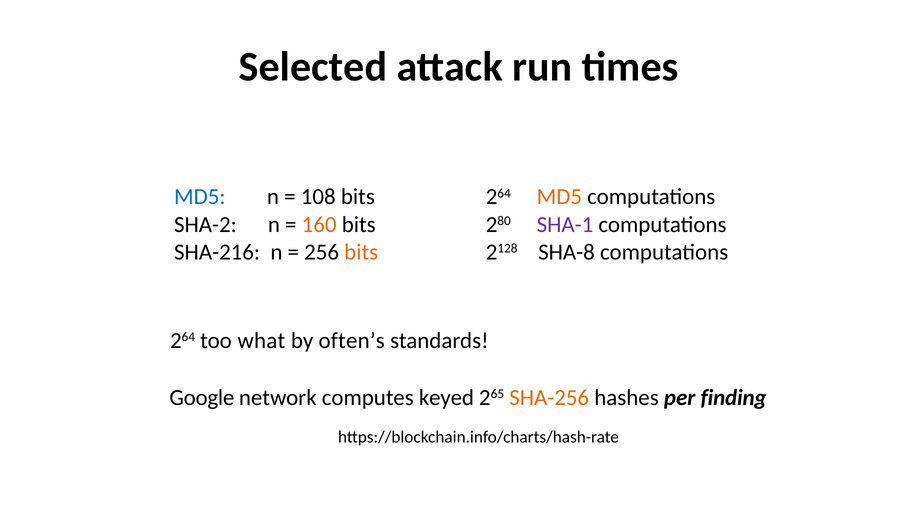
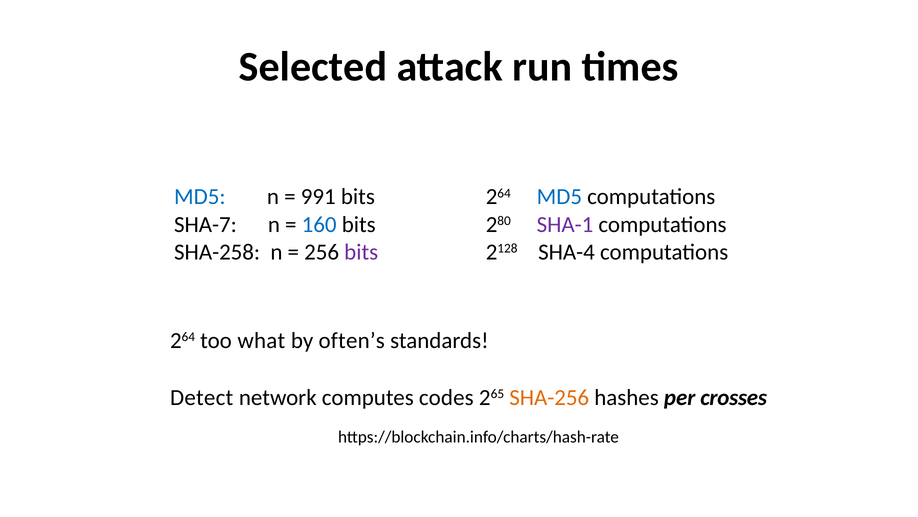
108: 108 -> 991 (318, 197)
MD5 colour: orange -> blue (559, 197)
SHA-2: SHA-2 -> SHA-7 (205, 224)
160 colour: orange -> blue (319, 224)
SHA-216: SHA-216 -> SHA-258 (217, 252)
bits colour: orange -> purple (361, 252)
SHA-8: SHA-8 -> SHA-4 (567, 252)
Google: Google -> Detect (202, 397)
keyed: keyed -> codes (446, 397)
finding: finding -> crosses (734, 397)
